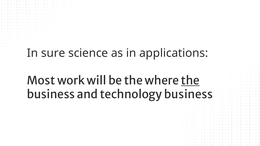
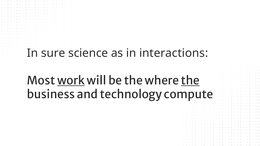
applications: applications -> interactions (174, 53)
work underline: none -> present (71, 81)
technology business: business -> compute (189, 95)
